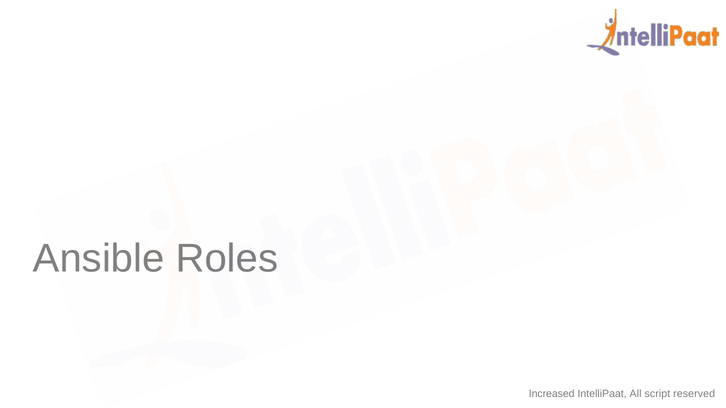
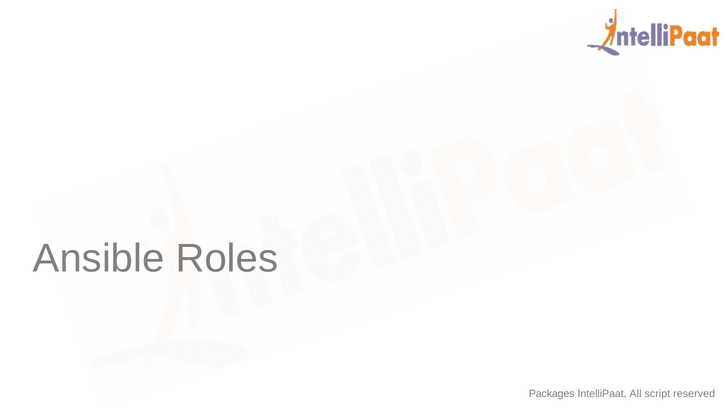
Increased: Increased -> Packages (552, 394)
